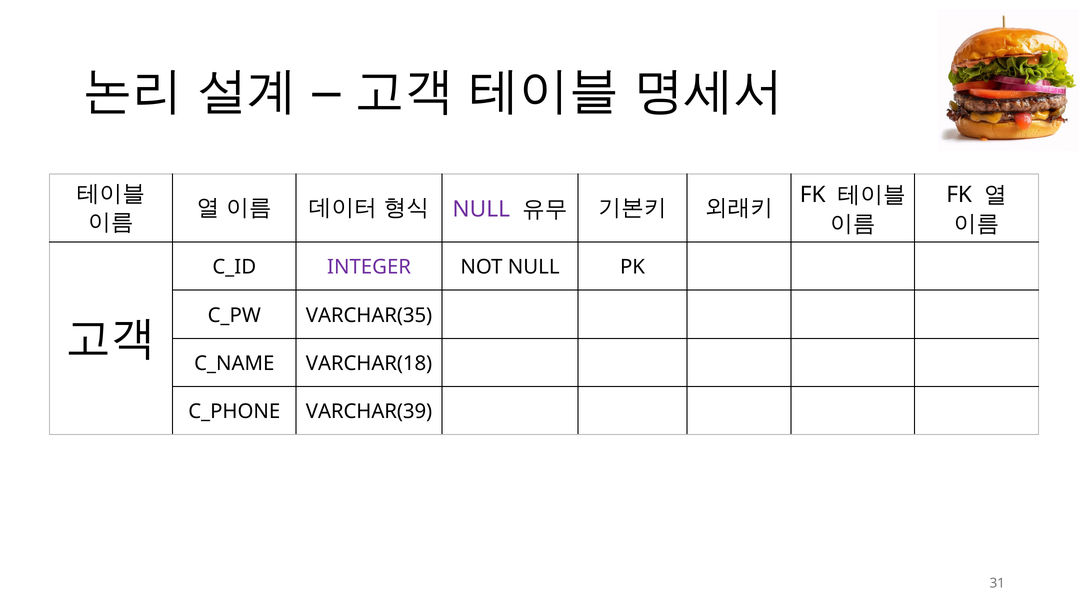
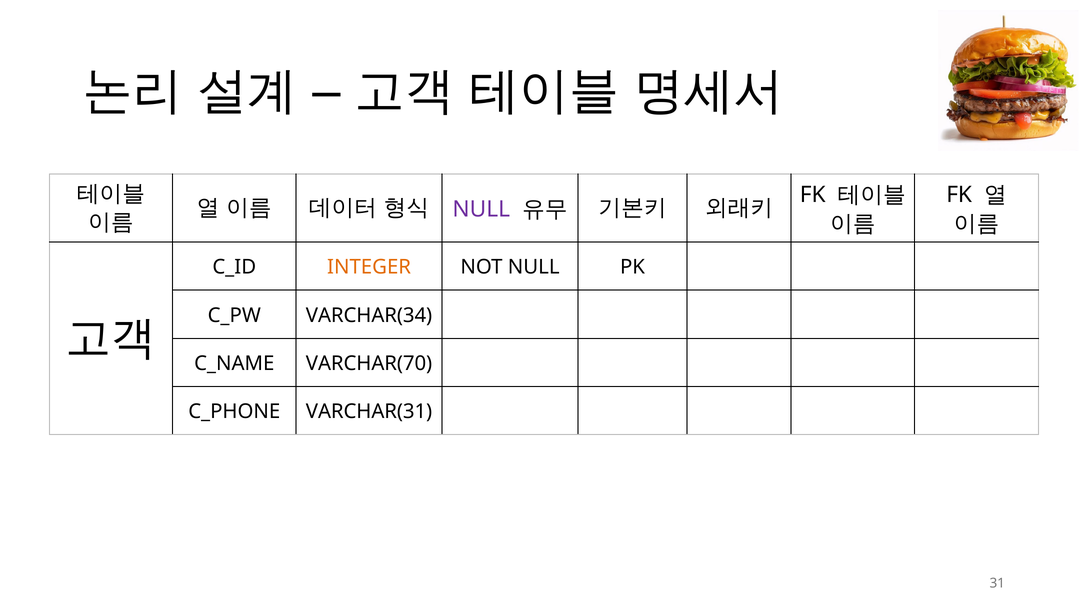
INTEGER colour: purple -> orange (369, 267)
VARCHAR(35: VARCHAR(35 -> VARCHAR(34 (369, 315)
VARCHAR(18: VARCHAR(18 -> VARCHAR(70 (369, 364)
VARCHAR(39: VARCHAR(39 -> VARCHAR(31 (369, 412)
